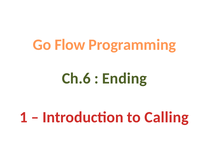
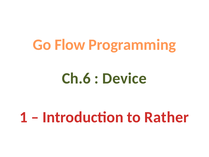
Ending: Ending -> Device (124, 78)
Calling: Calling -> Rather (167, 117)
